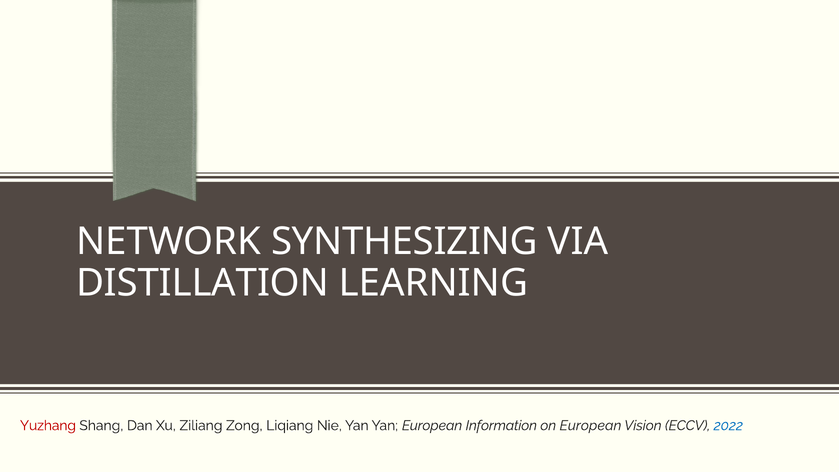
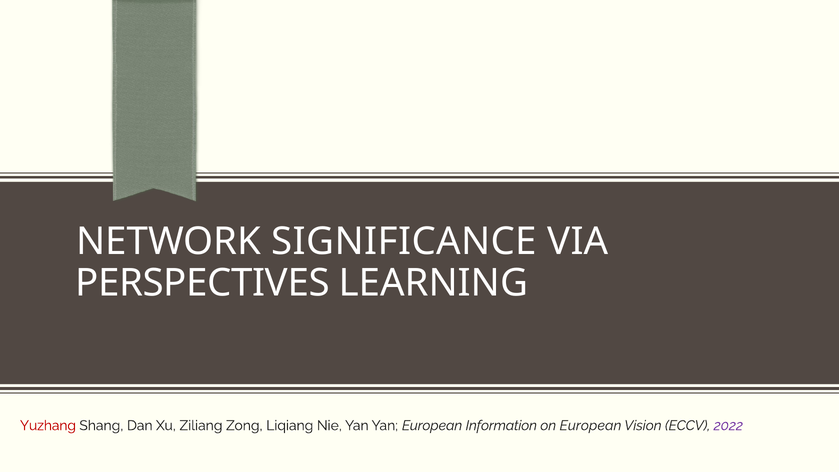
SYNTHESIZING: SYNTHESIZING -> SIGNIFICANCE (404, 241)
DISTILLATION: DISTILLATION -> PERSPECTIVES (203, 283)
2022 colour: blue -> purple (728, 425)
